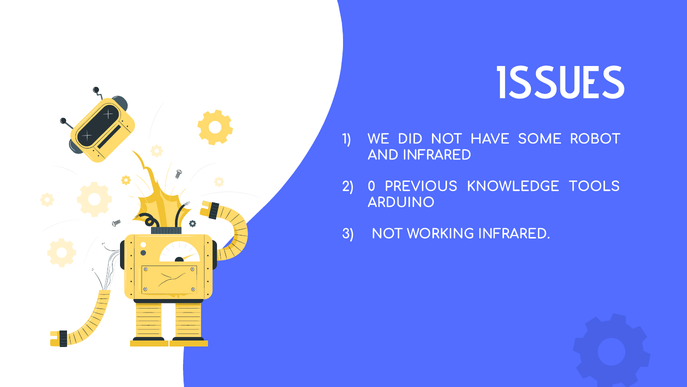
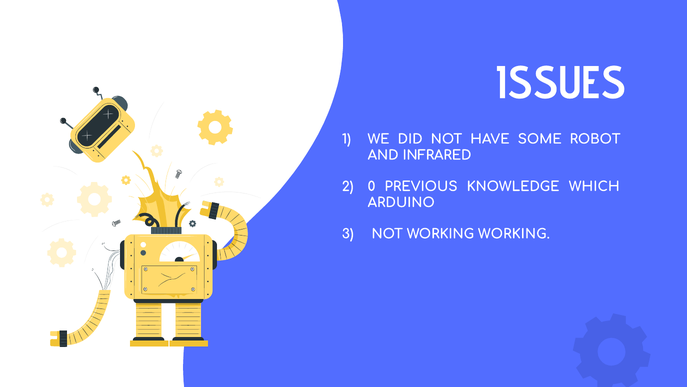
TOOLS: TOOLS -> WHICH (594, 186)
WORKING INFRARED: INFRARED -> WORKING (514, 234)
